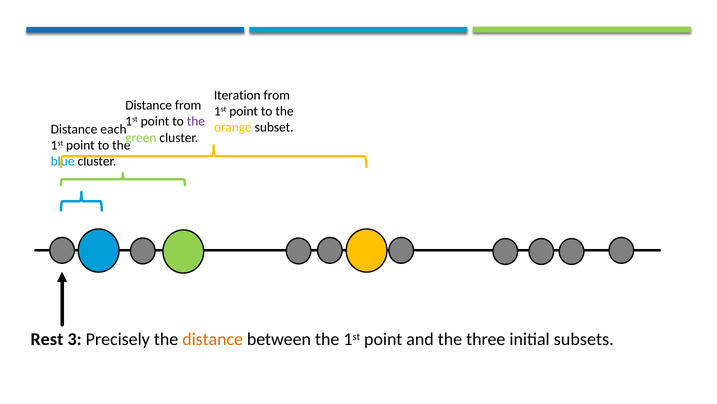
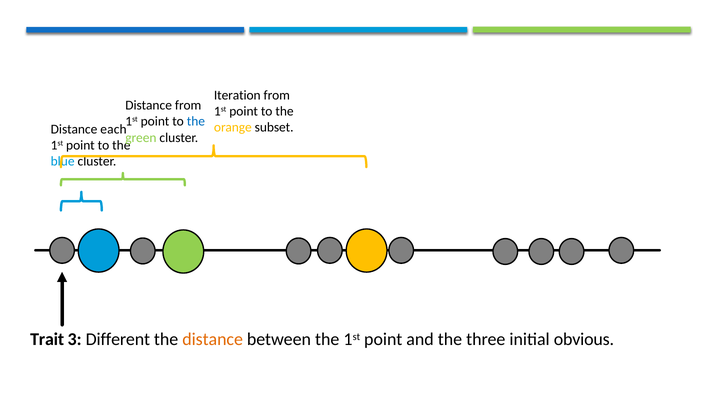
the colour: purple -> blue (196, 121)
Rest: Rest -> Trait (47, 339)
Precisely: Precisely -> Different (118, 339)
subsets: subsets -> obvious (584, 339)
